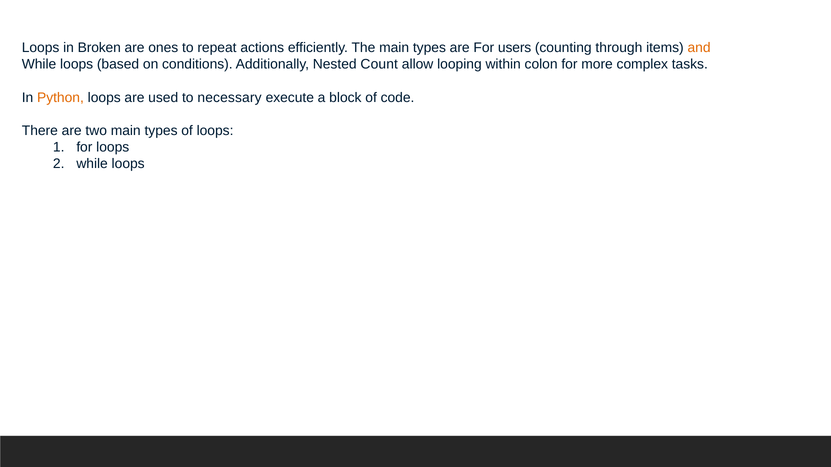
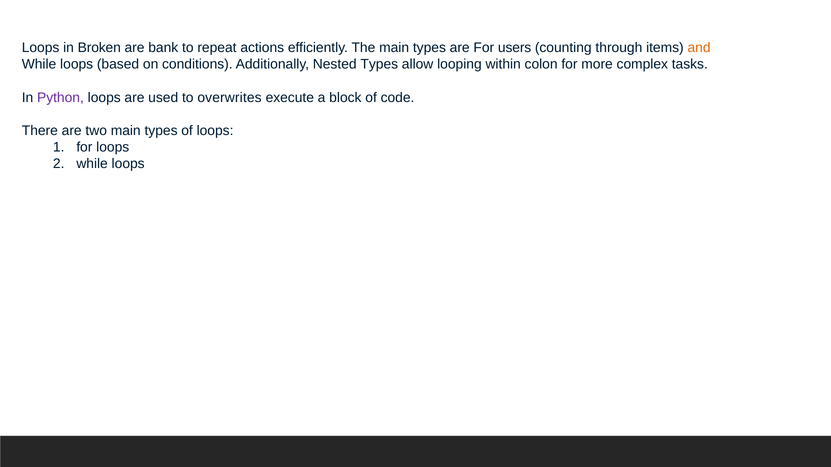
ones: ones -> bank (163, 48)
Nested Count: Count -> Types (379, 64)
Python colour: orange -> purple (60, 98)
necessary: necessary -> overwrites (230, 98)
